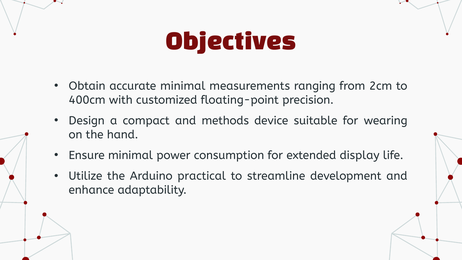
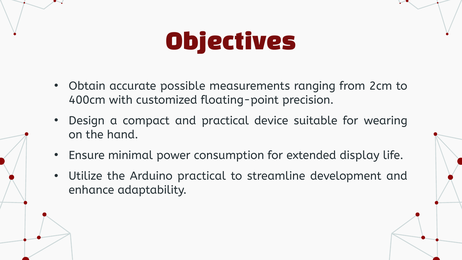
accurate minimal: minimal -> possible (183, 86)
and methods: methods -> practical (225, 121)
